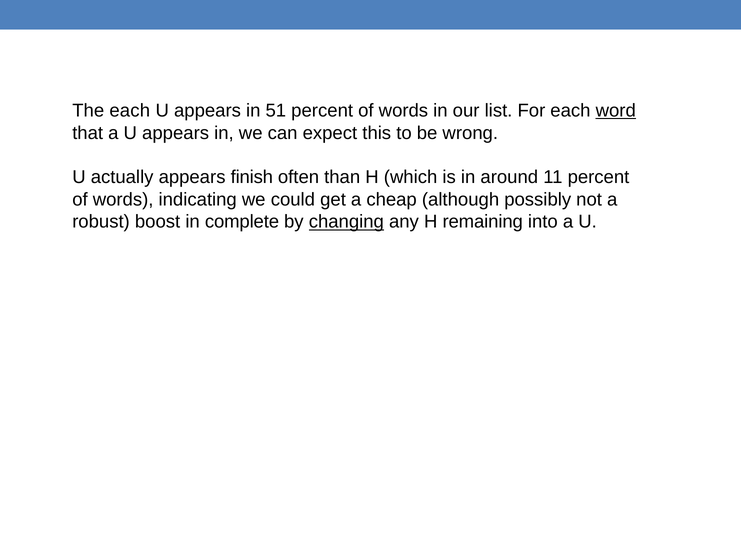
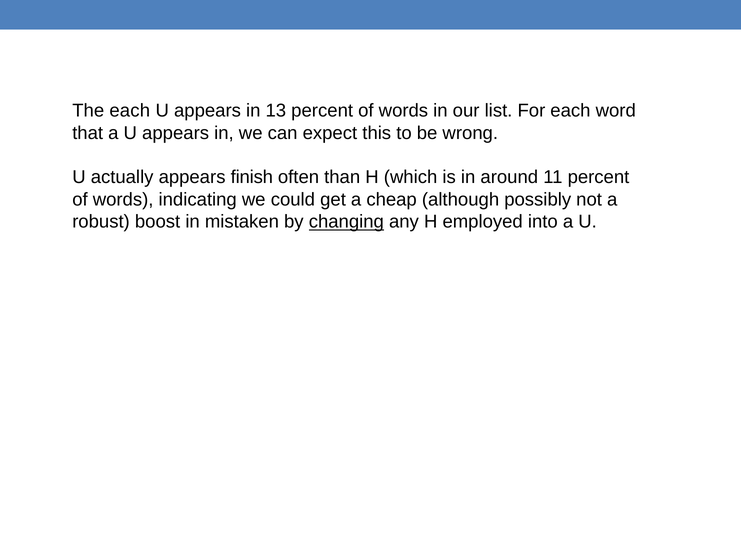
51: 51 -> 13 (276, 111)
word underline: present -> none (616, 111)
complete: complete -> mistaken (242, 222)
remaining: remaining -> employed (483, 222)
